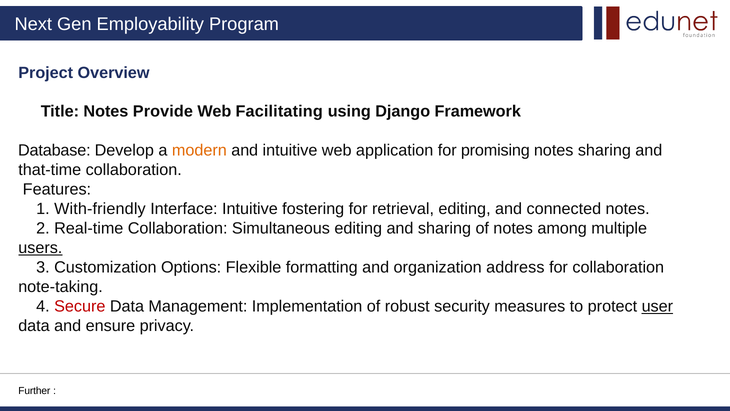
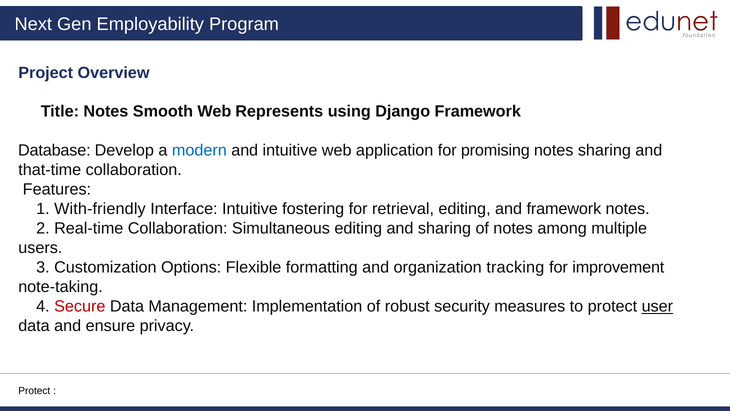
Provide: Provide -> Smooth (163, 112)
Facilitating: Facilitating -> Represents (279, 112)
modern colour: orange -> blue (199, 150)
and connected: connected -> framework (564, 209)
users underline: present -> none (40, 248)
address: address -> tracking (515, 267)
for collaboration: collaboration -> improvement (618, 267)
Further: Further -> Protect (34, 390)
